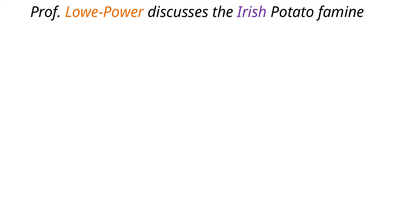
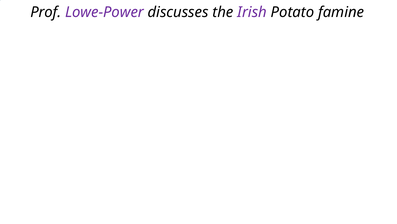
Lowe-Power colour: orange -> purple (104, 12)
